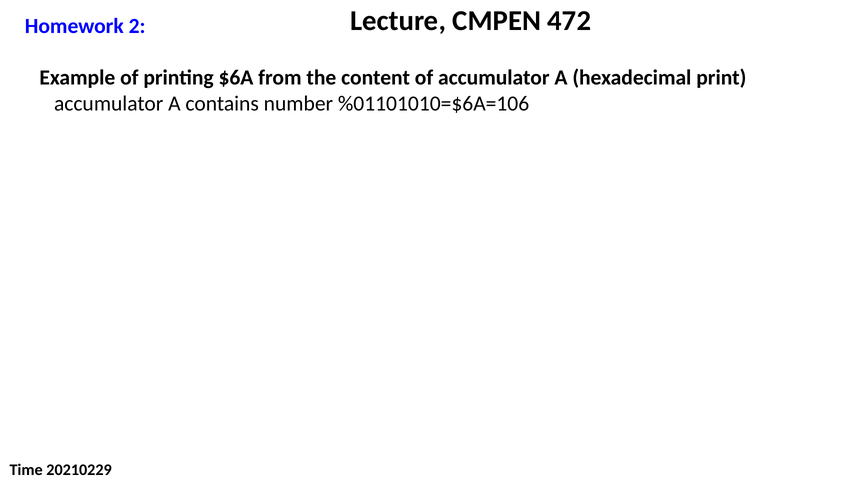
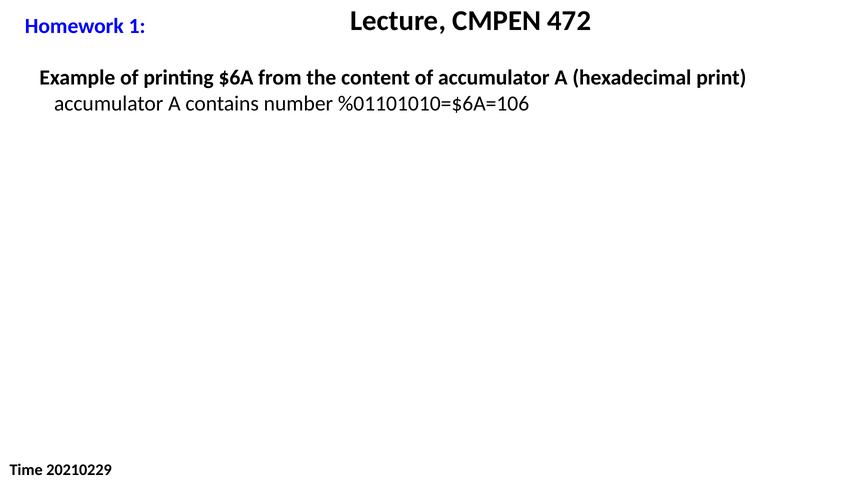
2: 2 -> 1 (137, 26)
